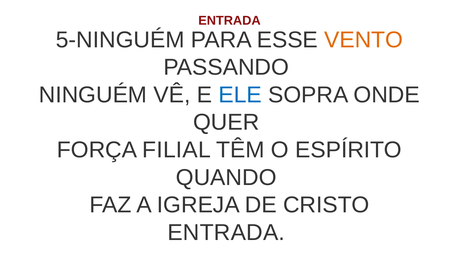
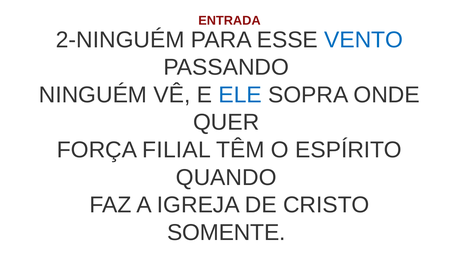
5-NINGUÉM: 5-NINGUÉM -> 2-NINGUÉM (120, 40)
VENTO colour: orange -> blue (364, 40)
ENTRADA: ENTRADA -> SOMENTE (226, 233)
